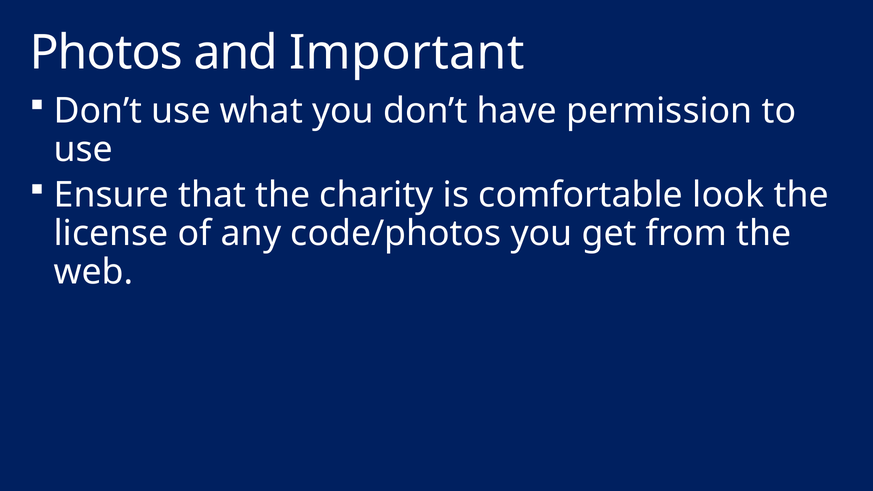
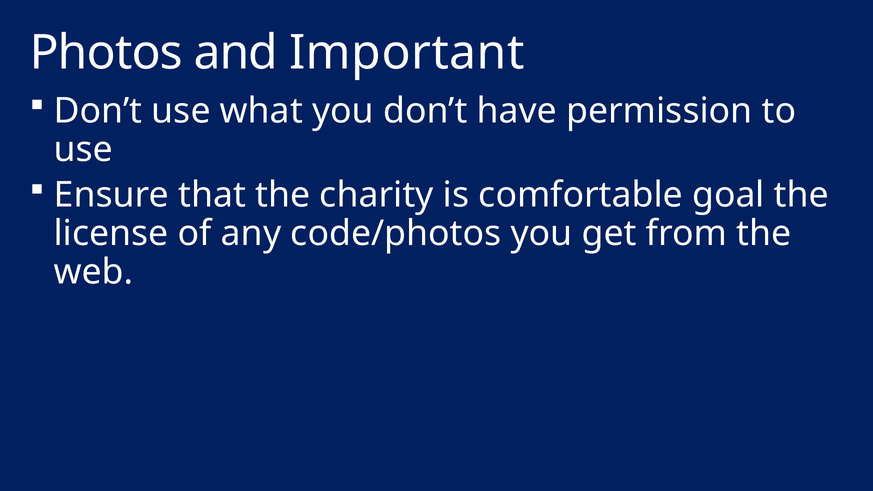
look: look -> goal (728, 195)
